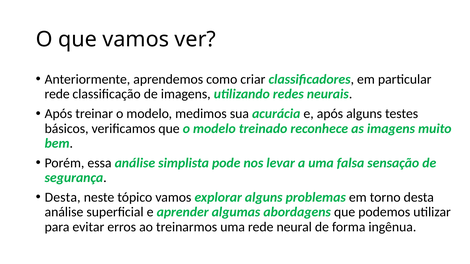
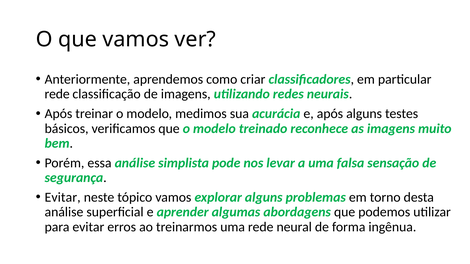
Desta: Desta -> Evitar (63, 198)
